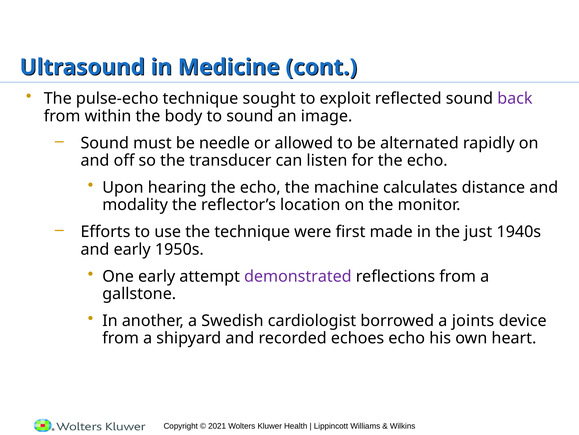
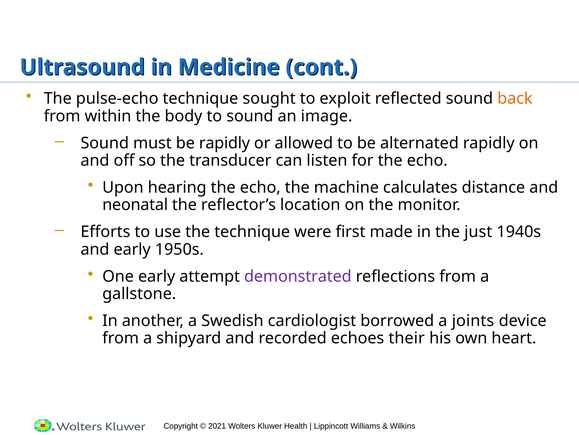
back colour: purple -> orange (515, 98)
be needle: needle -> rapidly (224, 143)
modality: modality -> neonatal (135, 205)
echoes echo: echo -> their (407, 338)
